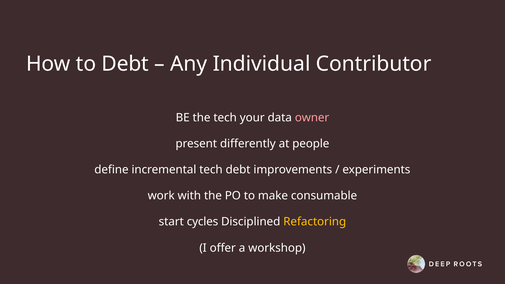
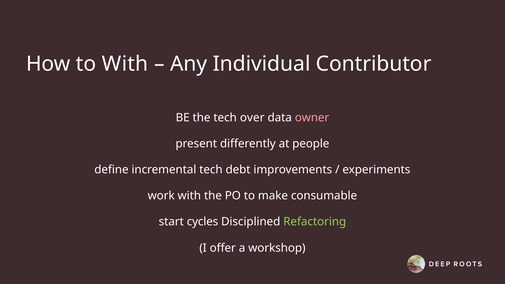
to Debt: Debt -> With (125, 64)
your: your -> over (252, 118)
Refactoring colour: yellow -> light green (315, 222)
